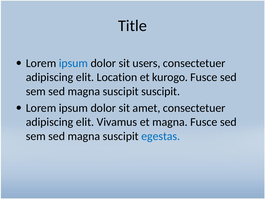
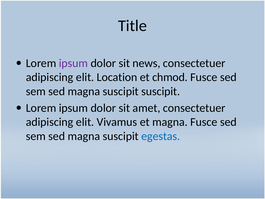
ipsum colour: blue -> purple (73, 63)
users: users -> news (146, 63)
kurogo: kurogo -> chmod (170, 77)
